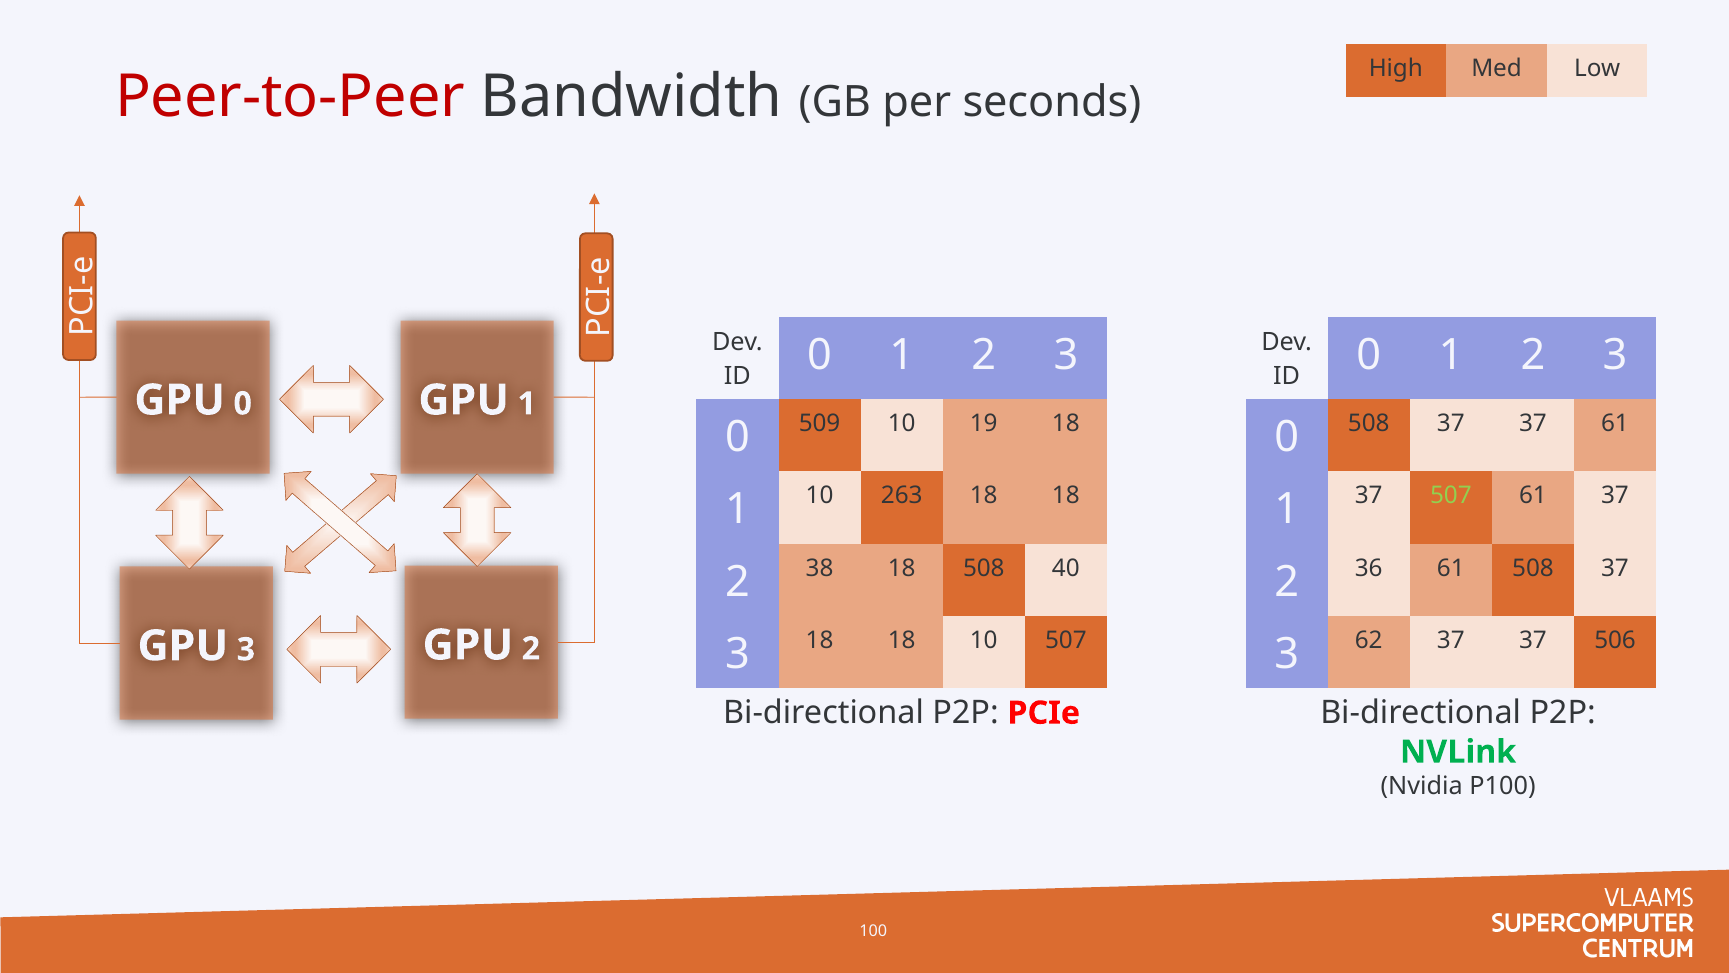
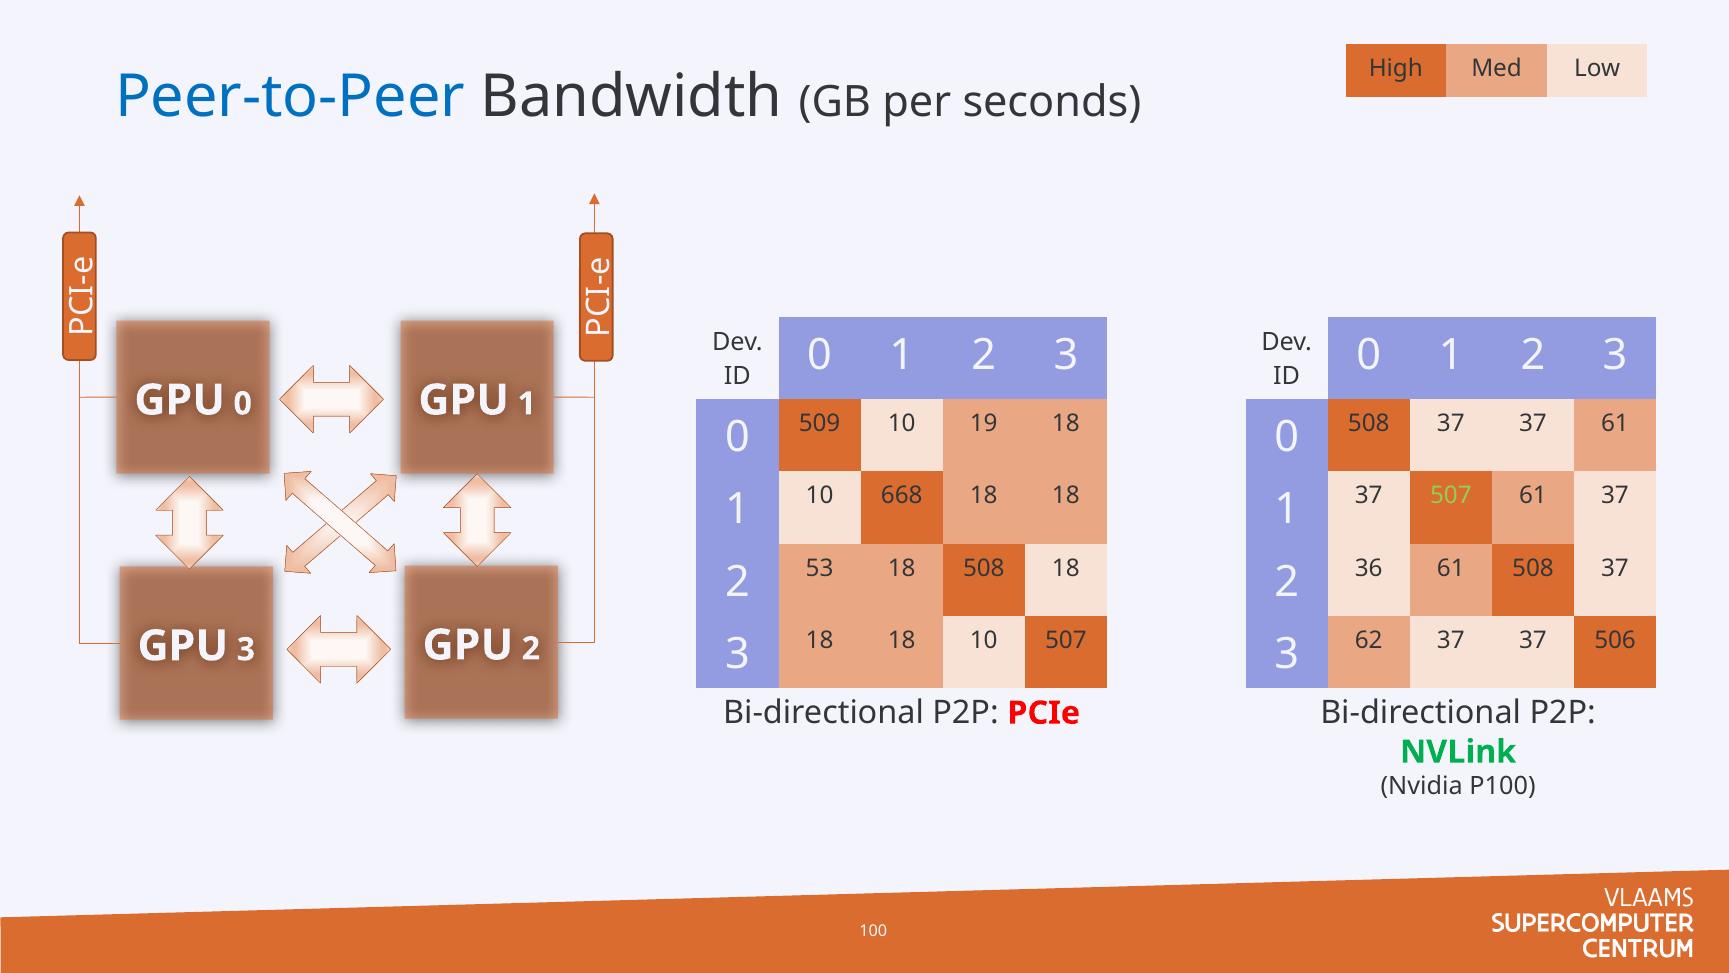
Peer-to-Peer colour: red -> blue (290, 96)
263: 263 -> 668 (902, 495)
38: 38 -> 53 (820, 568)
508 40: 40 -> 18 (1066, 568)
